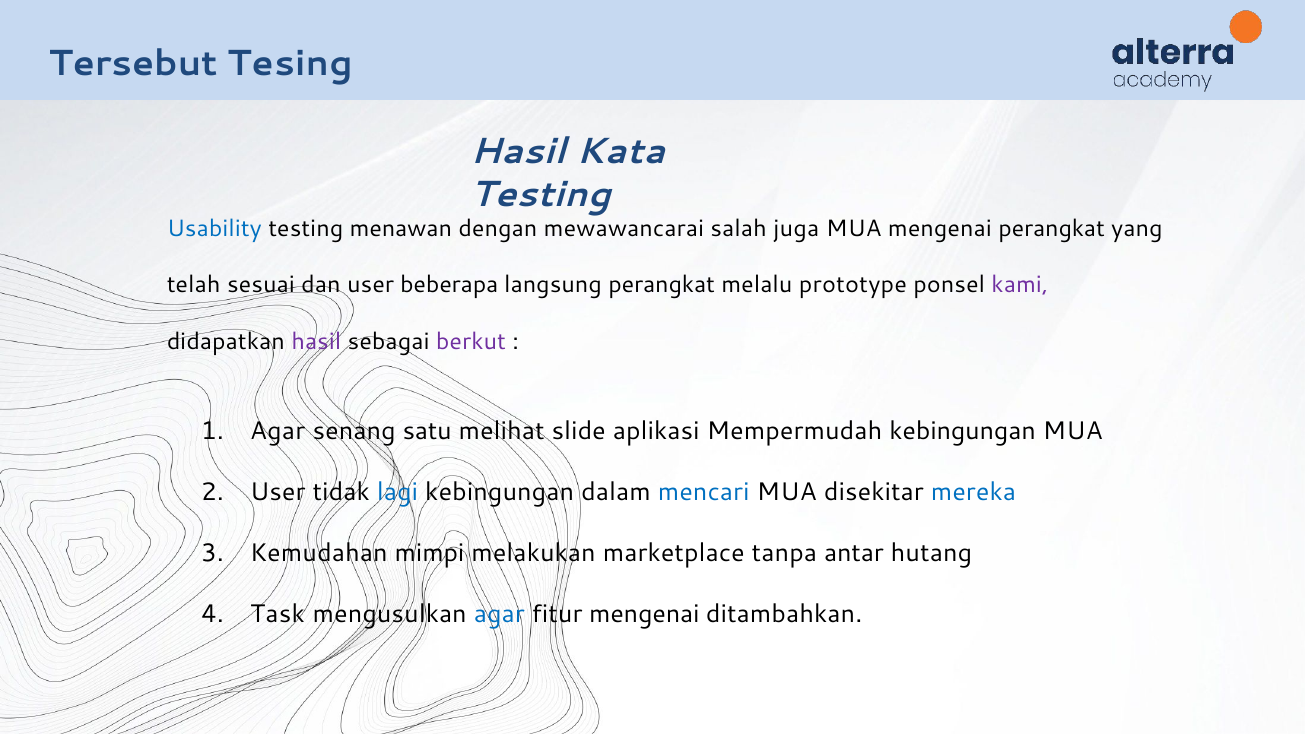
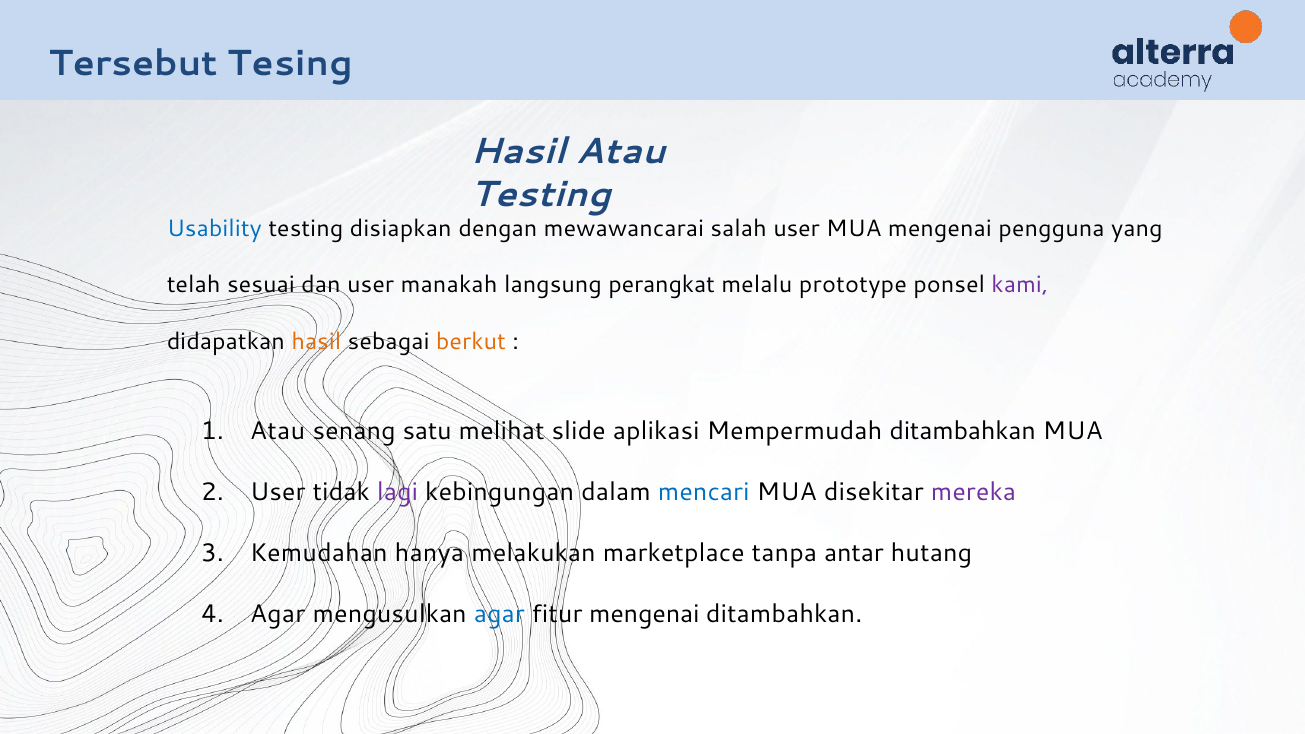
Hasil Kata: Kata -> Atau (621, 152)
menawan: menawan -> disiapkan (401, 228)
salah juga: juga -> user (797, 228)
mengenai perangkat: perangkat -> pengguna (1052, 228)
beberapa: beberapa -> manakah (449, 285)
hasil colour: purple -> orange (316, 342)
berkut colour: purple -> orange (471, 342)
Agar: Agar -> Atau (278, 431)
Mempermudah kebingungan: kebingungan -> ditambahkan (963, 431)
lagi colour: blue -> purple (398, 492)
mereka colour: blue -> purple (973, 492)
mimpi: mimpi -> hanya (429, 553)
Task: Task -> Agar (278, 614)
